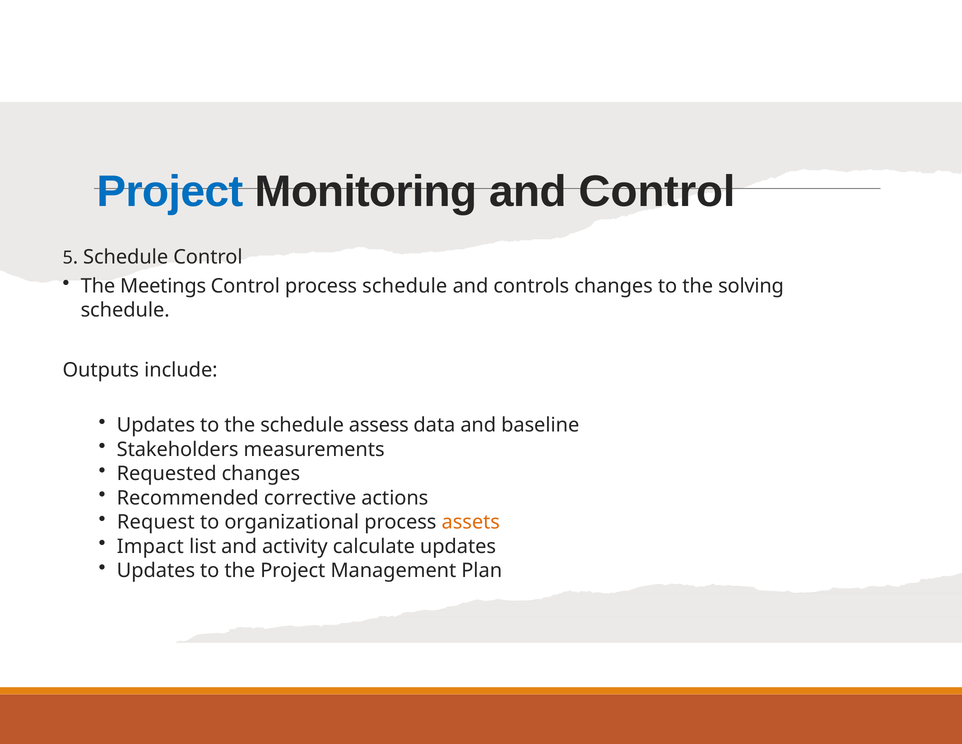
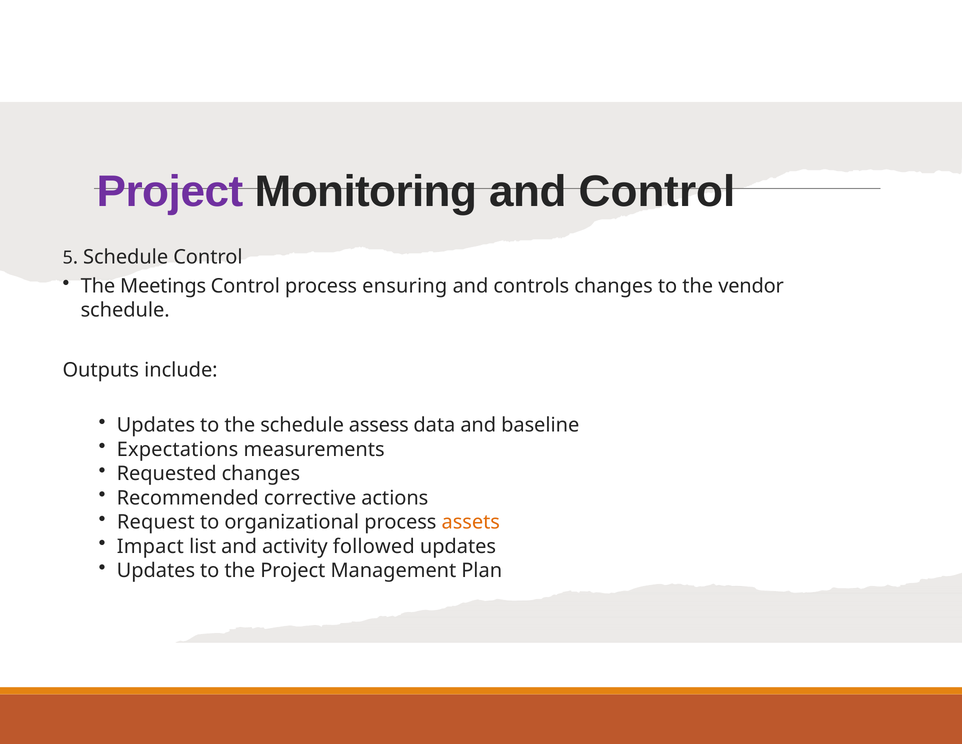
Project colour: blue -> purple (170, 192)
process schedule: schedule -> ensuring (405, 286)
solving: solving -> vendor (751, 286)
Stakeholders: Stakeholders -> Expectations (178, 449)
calculate: calculate -> followed (374, 546)
